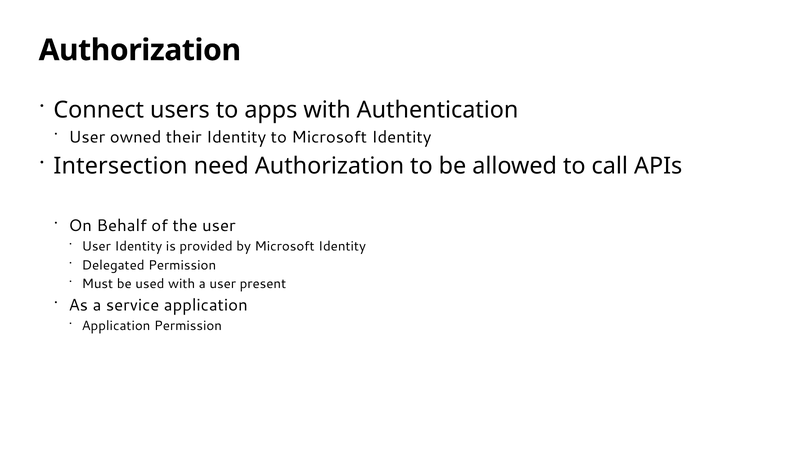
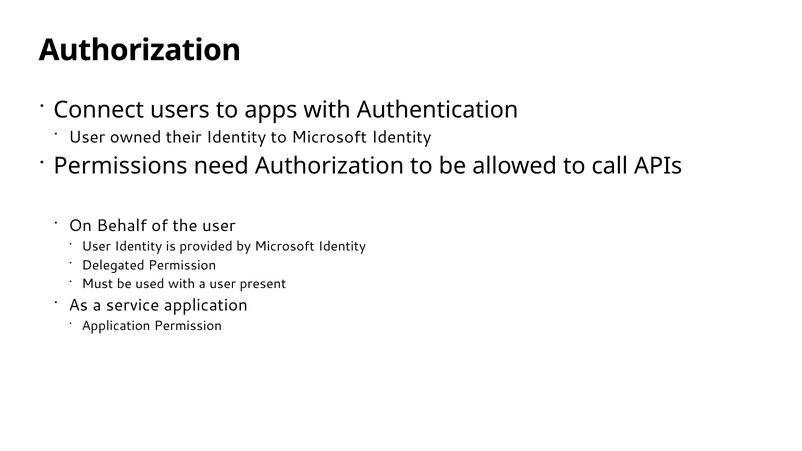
Intersection: Intersection -> Permissions (121, 166)
